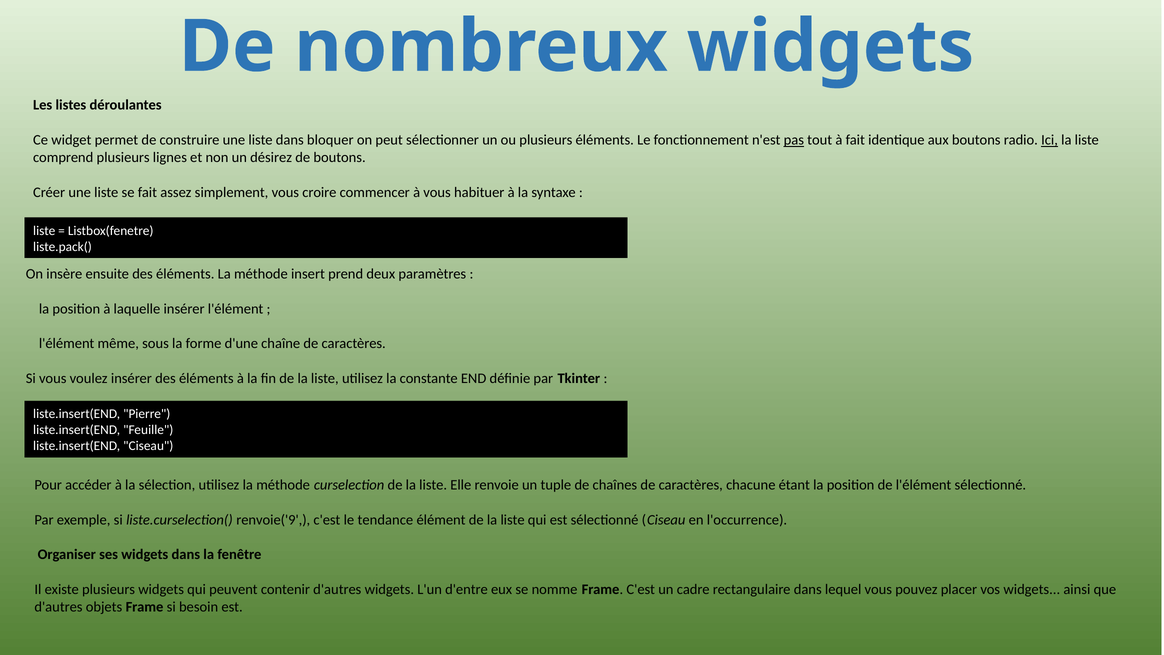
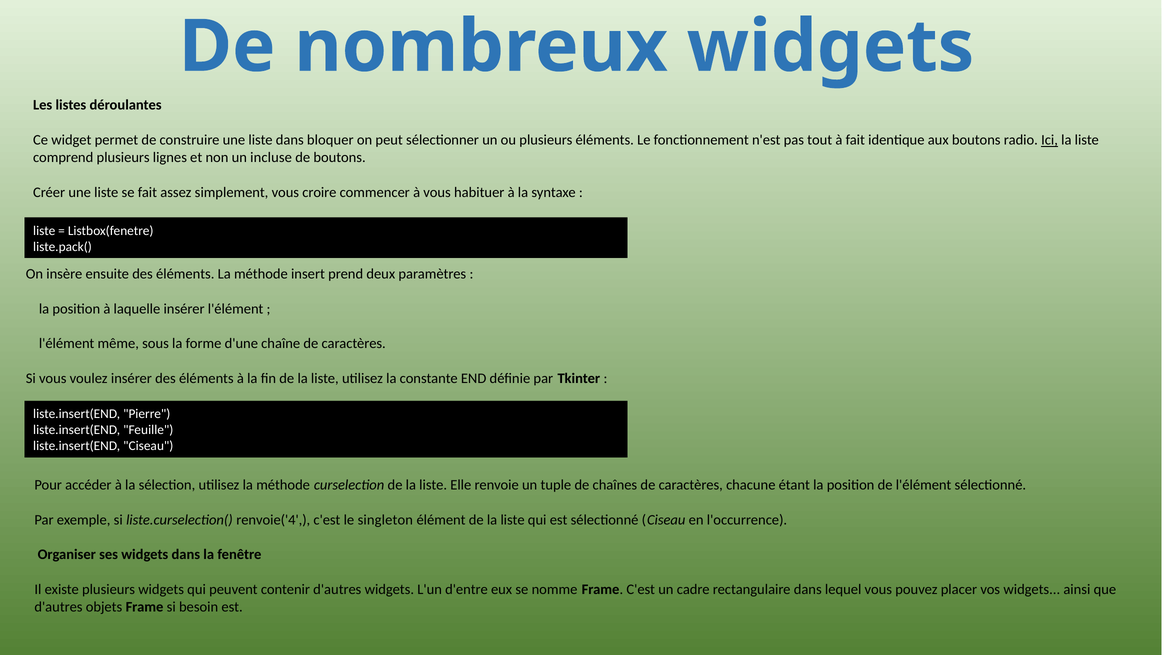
pas underline: present -> none (794, 140)
désirez: désirez -> incluse (271, 158)
renvoie('9: renvoie('9 -> renvoie('4 (273, 520)
tendance: tendance -> singleton (385, 520)
